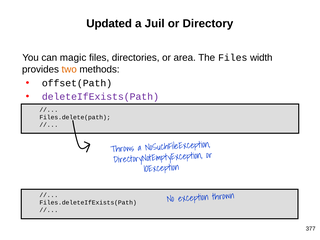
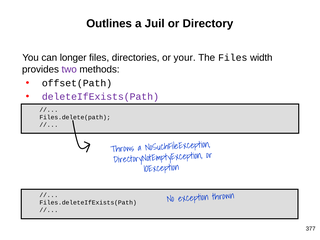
Updated: Updated -> Outlines (109, 24)
magic: magic -> longer (73, 58)
area: area -> your (185, 58)
two colour: orange -> purple (69, 69)
